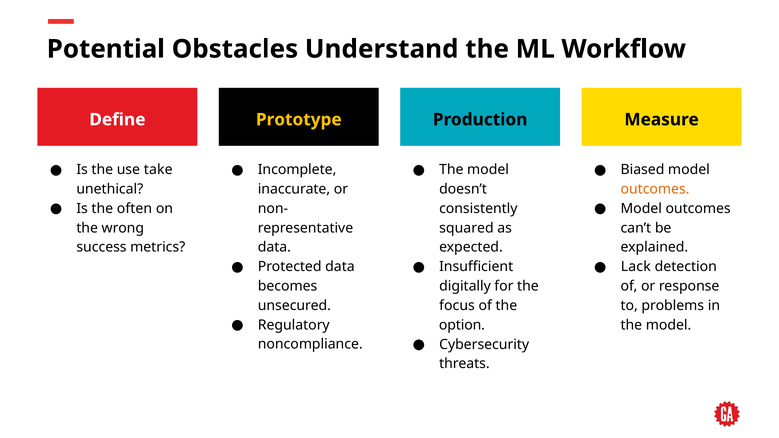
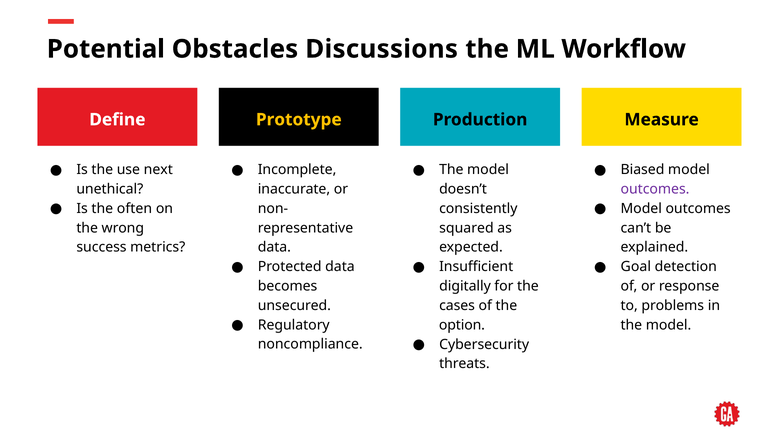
Understand: Understand -> Discussions (382, 49)
take: take -> next (158, 170)
outcomes colour: orange -> purple (655, 189)
Lack: Lack -> Goal (636, 267)
focus: focus -> cases (457, 306)
